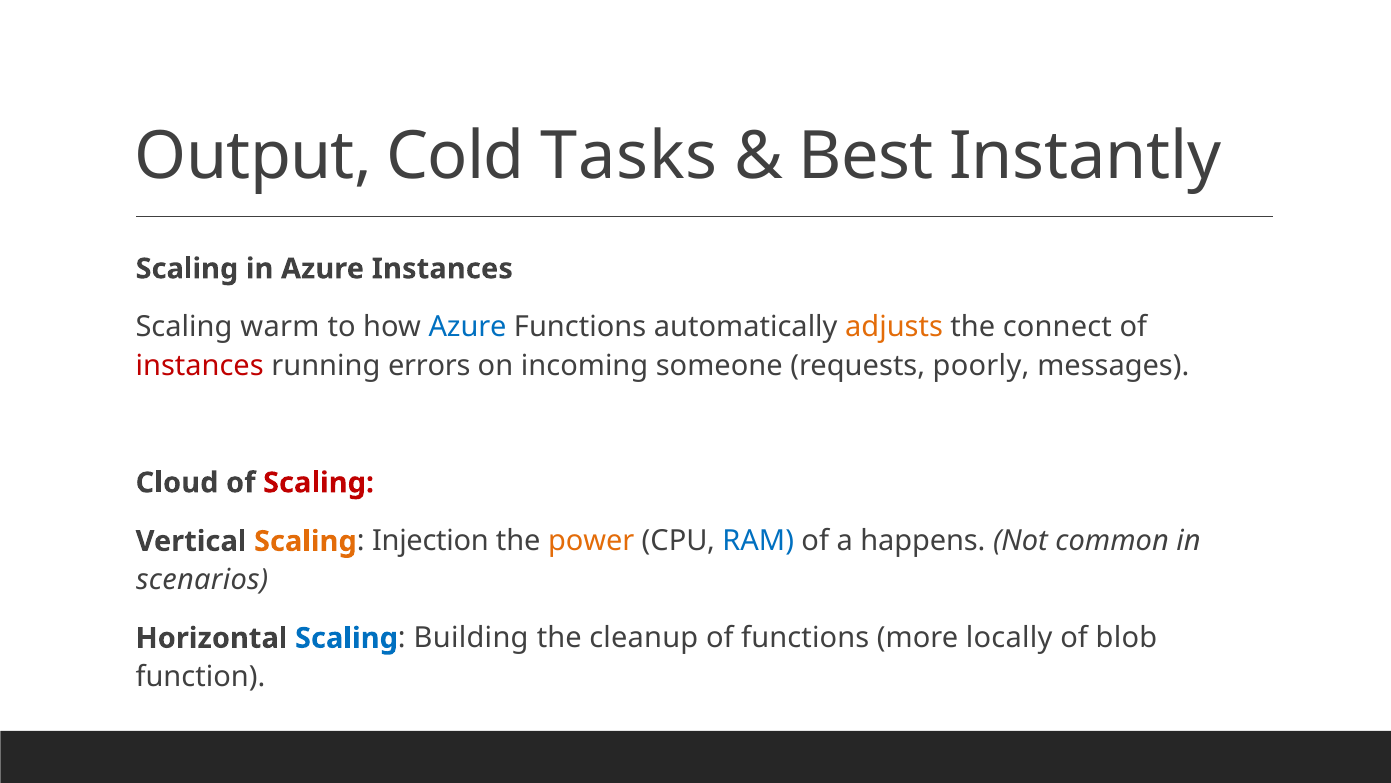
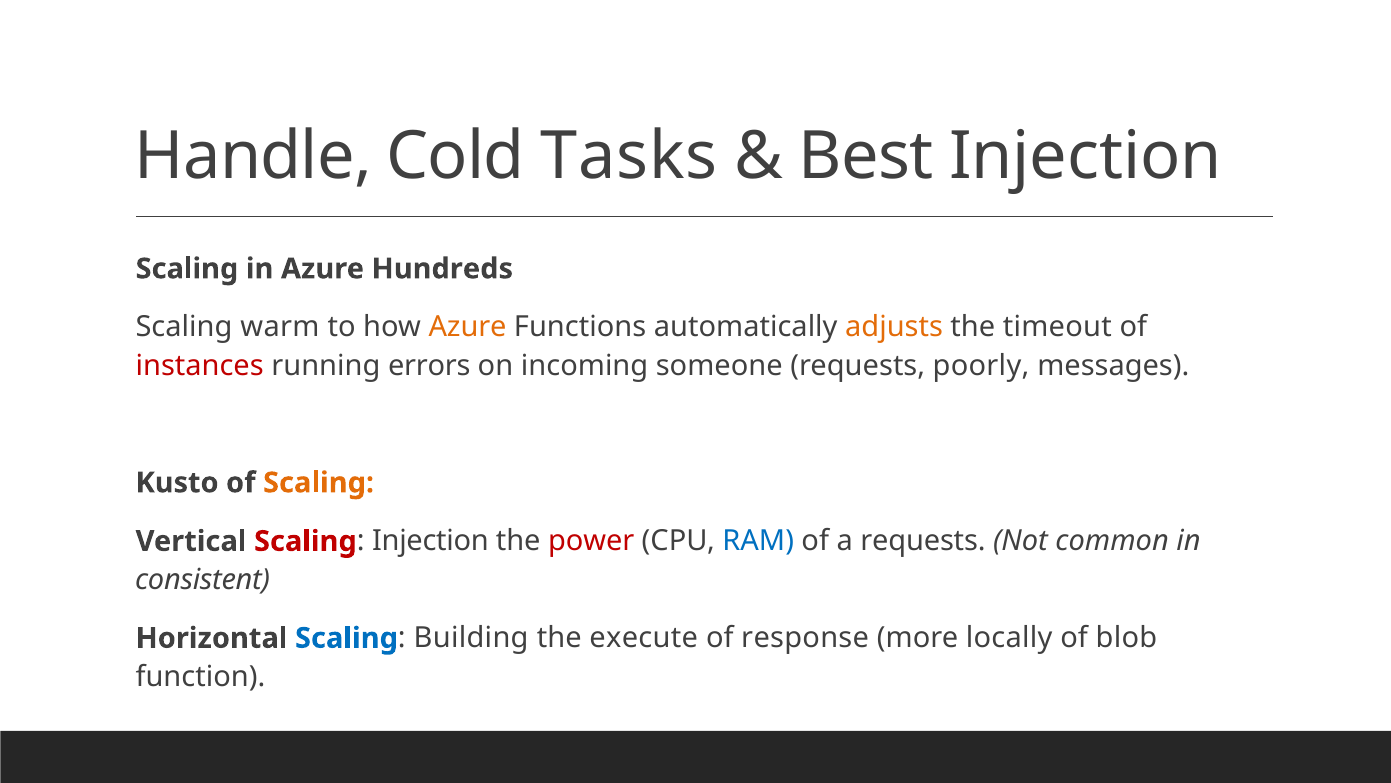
Output: Output -> Handle (253, 157)
Best Instantly: Instantly -> Injection (1085, 157)
Azure Instances: Instances -> Hundreds (442, 269)
Azure colour: blue -> orange (468, 327)
connect: connect -> timeout (1057, 327)
Cloud: Cloud -> Kusto (177, 482)
Scaling colour: red -> orange (319, 482)
Scaling colour: orange -> red (305, 541)
power colour: orange -> red (591, 541)
a happens: happens -> requests (923, 541)
scenarios: scenarios -> consistent (203, 579)
cleanup: cleanup -> execute (644, 638)
of functions: functions -> response (805, 638)
